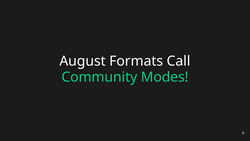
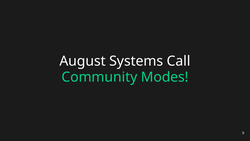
Formats: Formats -> Systems (136, 61)
